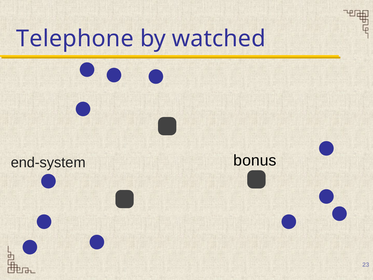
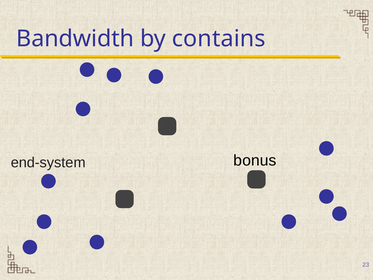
Telephone: Telephone -> Bandwidth (75, 39)
watched: watched -> contains (219, 39)
